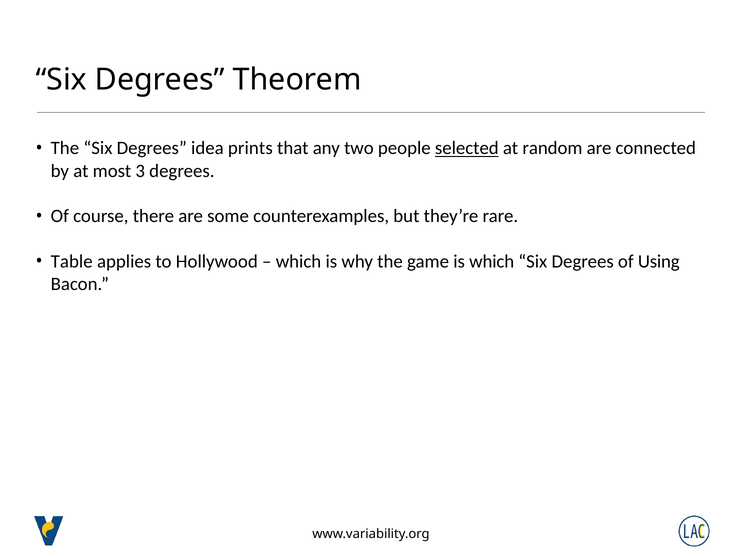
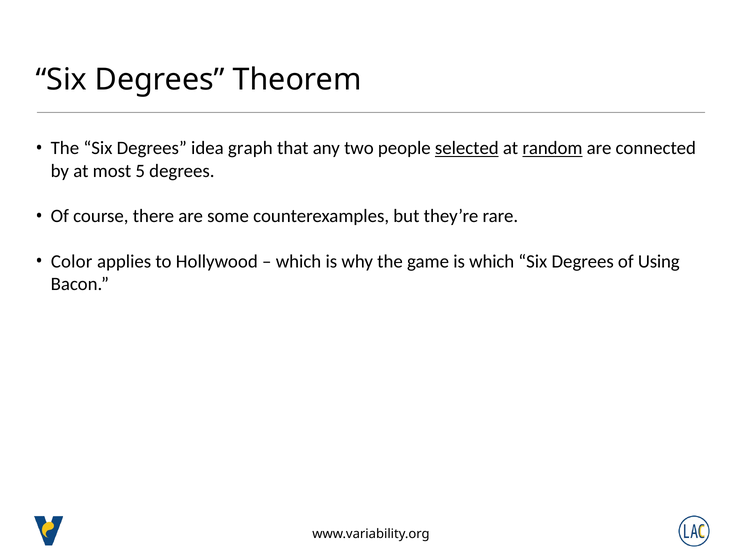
prints: prints -> graph (250, 148)
random underline: none -> present (552, 148)
3: 3 -> 5 (140, 171)
Table: Table -> Color (72, 261)
